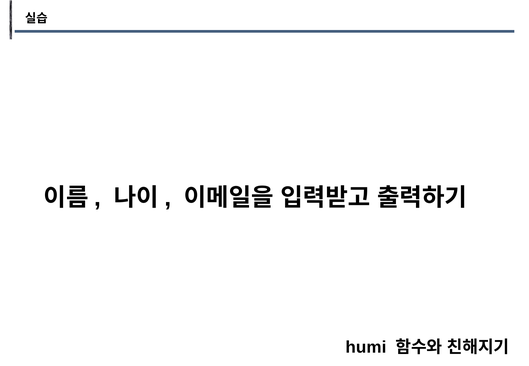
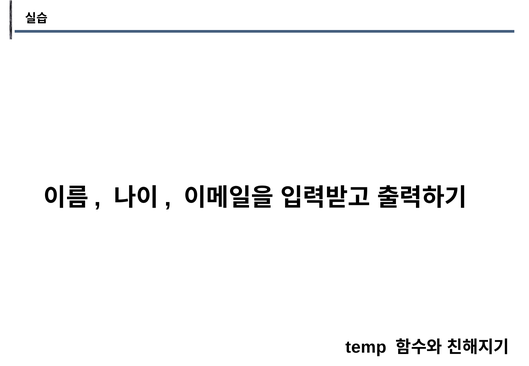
humi: humi -> temp (366, 347)
